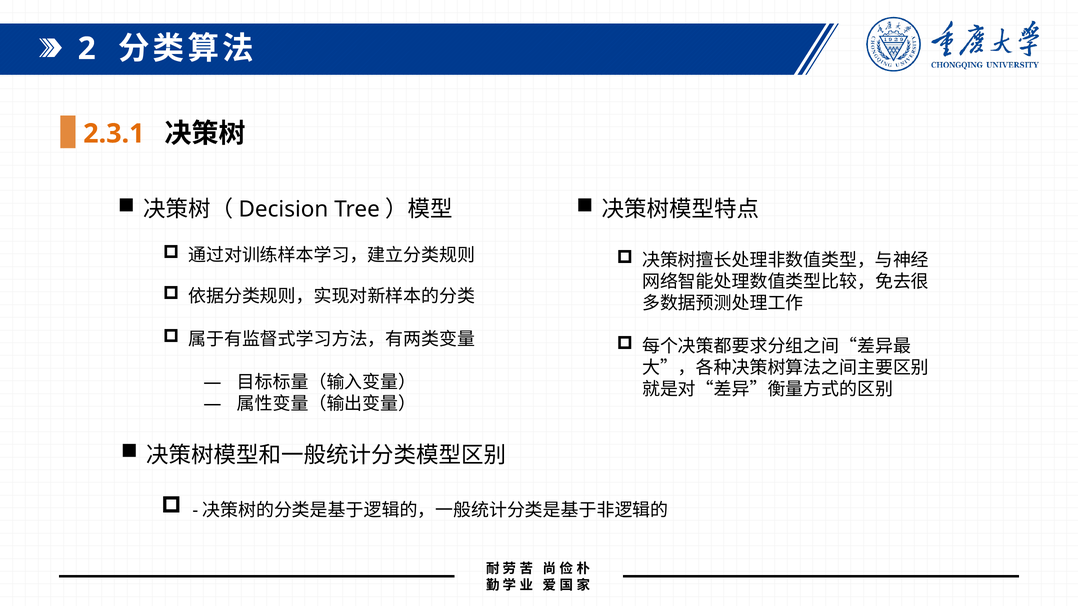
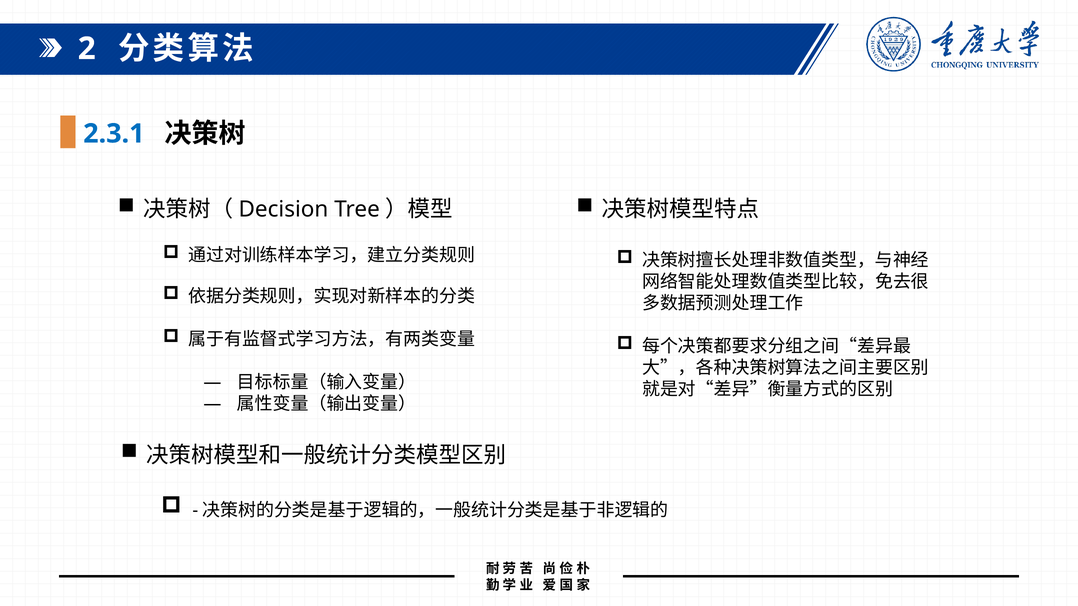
2.3.1 colour: orange -> blue (114, 134)
